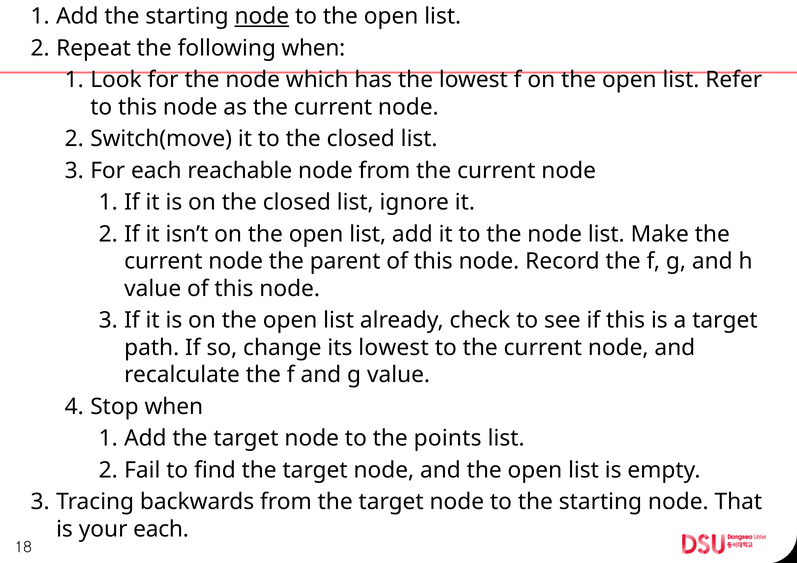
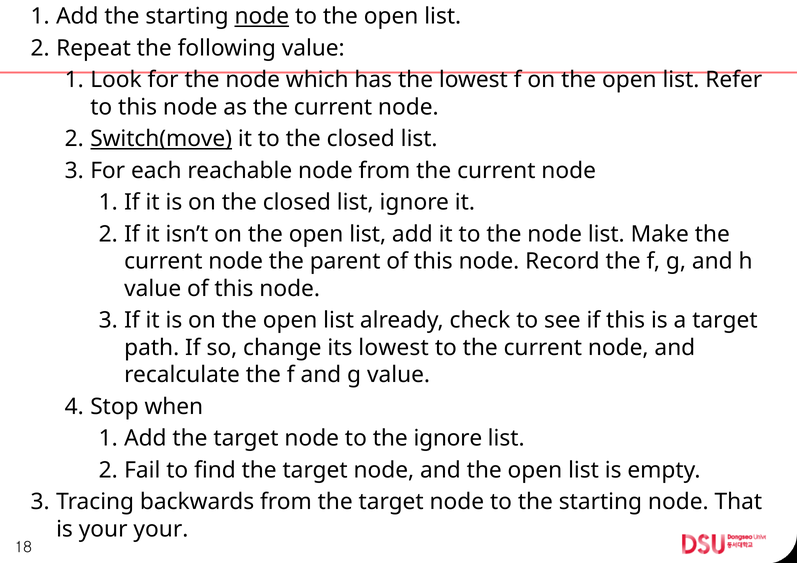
following when: when -> value (313, 48)
Switch(move underline: none -> present (161, 139)
the points: points -> ignore (448, 439)
your each: each -> your (161, 530)
